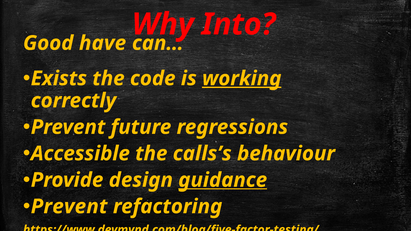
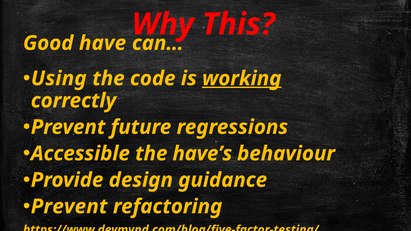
Into: Into -> This (238, 24)
Exists: Exists -> Using (59, 79)
calls’s: calls’s -> have’s (202, 154)
guidance underline: present -> none (223, 180)
